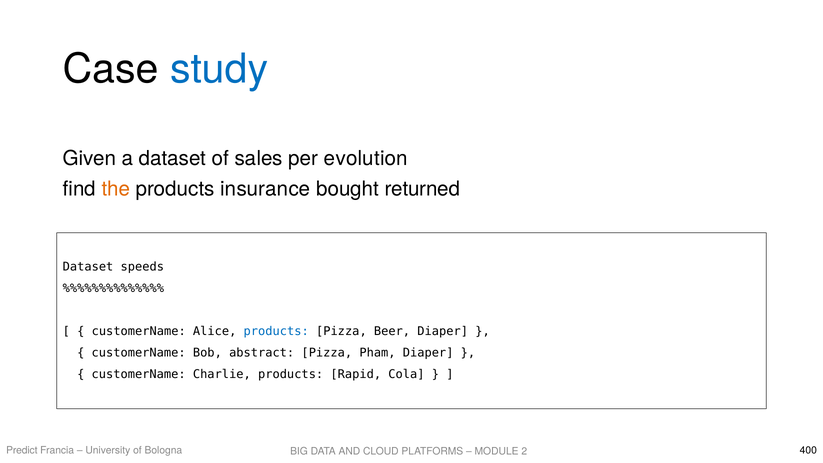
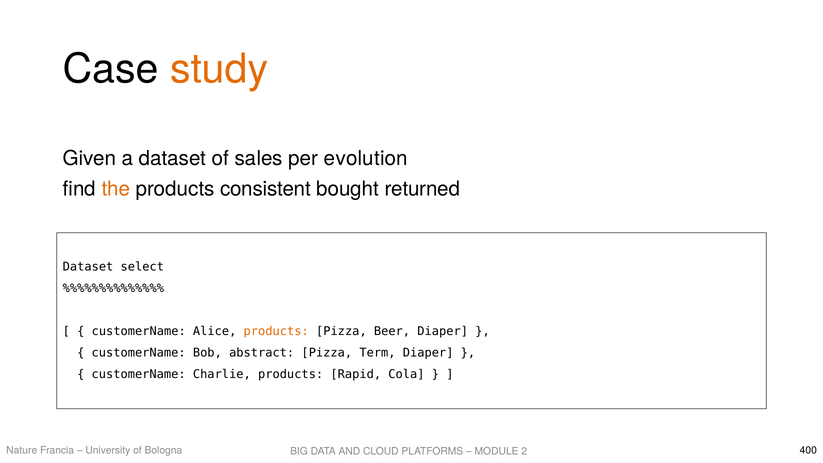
study colour: blue -> orange (219, 69)
insurance: insurance -> consistent (265, 189)
speeds: speeds -> select (142, 267)
products colour: blue -> orange (276, 331)
Pham: Pham -> Term (377, 353)
Predict: Predict -> Nature (22, 450)
